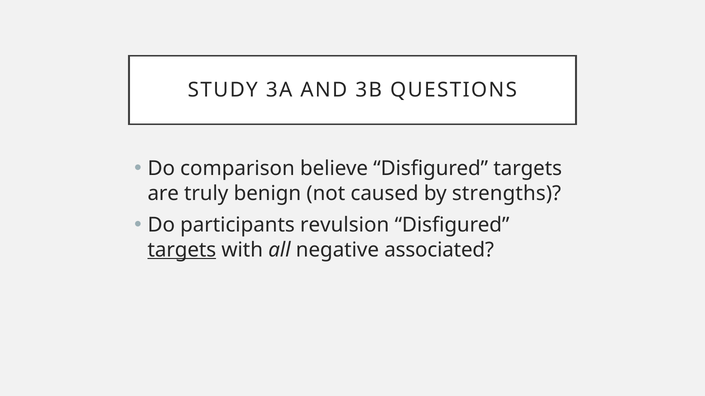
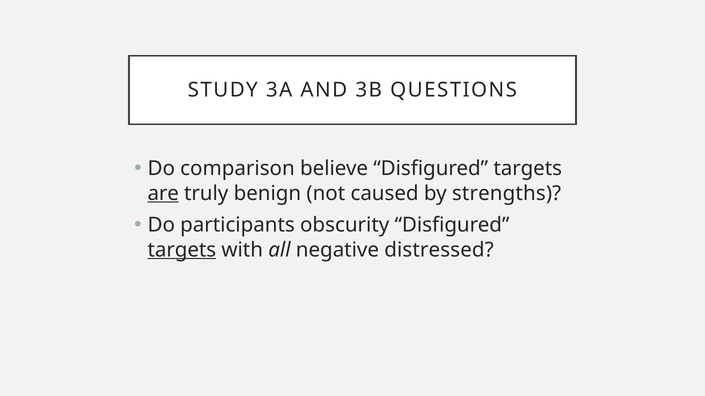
are underline: none -> present (163, 194)
revulsion: revulsion -> obscurity (345, 226)
associated: associated -> distressed (439, 250)
